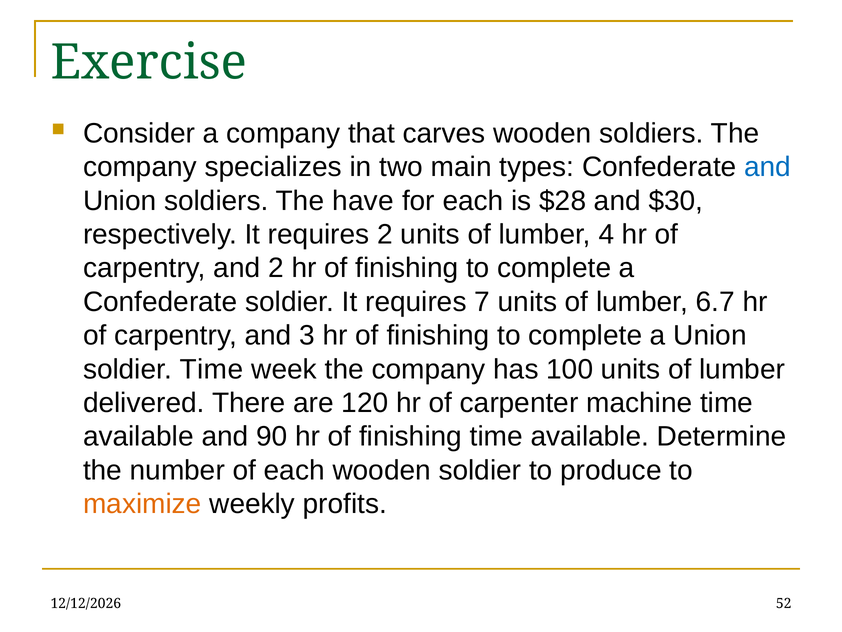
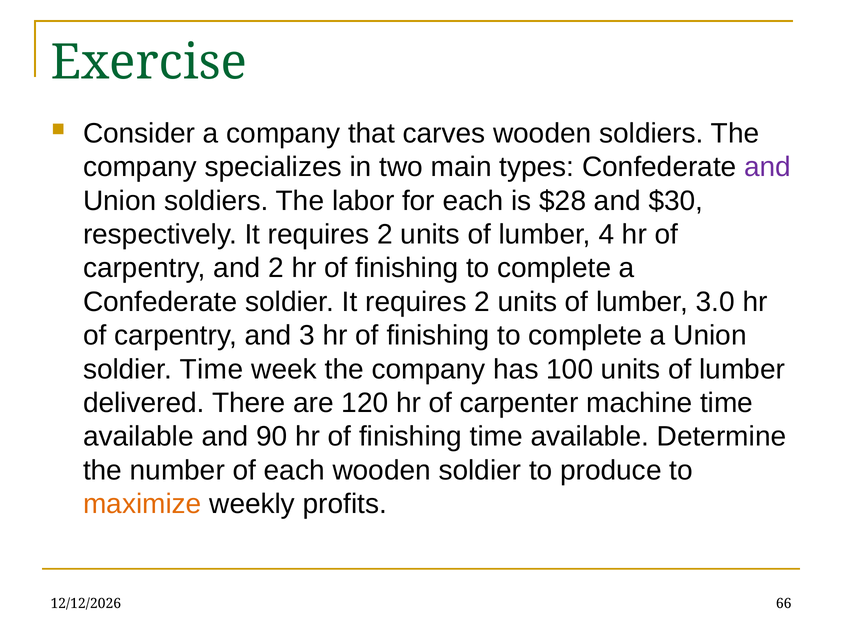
and colour: blue -> purple (768, 167)
have: have -> labor (363, 201)
soldier It requires 7: 7 -> 2 (482, 302)
6.7: 6.7 -> 3.0 (715, 302)
52: 52 -> 66 (784, 603)
